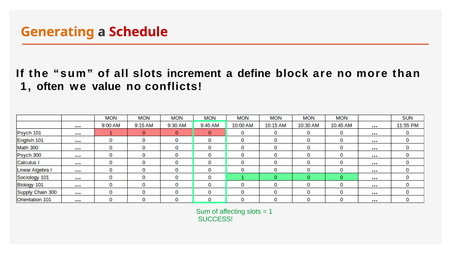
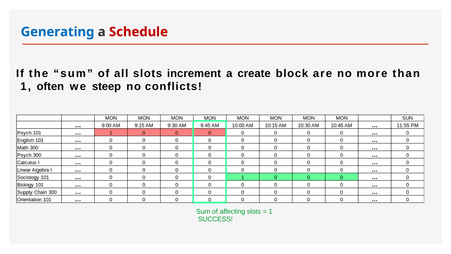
Generating colour: orange -> blue (58, 32)
define: define -> create (254, 73)
value: value -> steep (106, 86)
